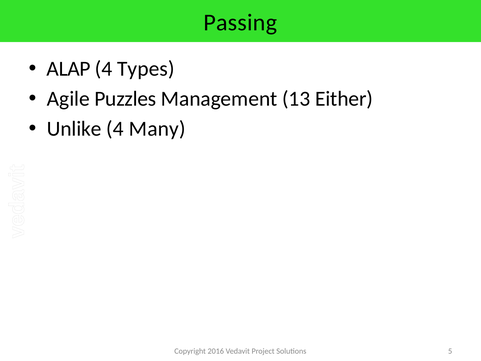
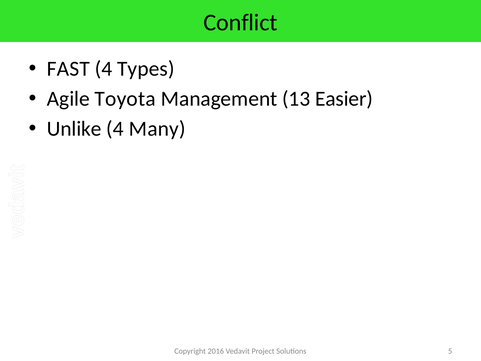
Passing: Passing -> Conflict (241, 22)
ALAP: ALAP -> FAST (68, 69)
Puzzles: Puzzles -> Toyota (125, 99)
Either: Either -> Easier (344, 99)
